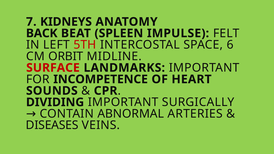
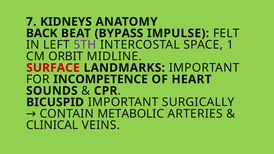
SPLEEN: SPLEEN -> BYPASS (119, 33)
5TH colour: red -> purple (85, 45)
6: 6 -> 1 (230, 45)
DIVIDING: DIVIDING -> BICUSPID (55, 102)
ABNORMAL: ABNORMAL -> METABOLIC (131, 114)
DISEASES: DISEASES -> CLINICAL (52, 125)
